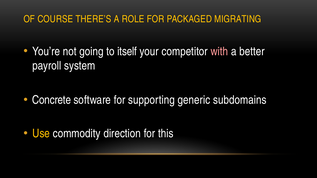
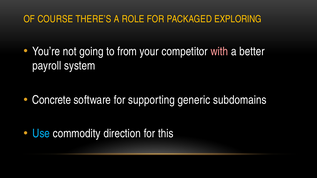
MIGRATING: MIGRATING -> EXPLORING (238, 19)
itself: itself -> from (127, 51)
Use colour: yellow -> light blue (41, 134)
